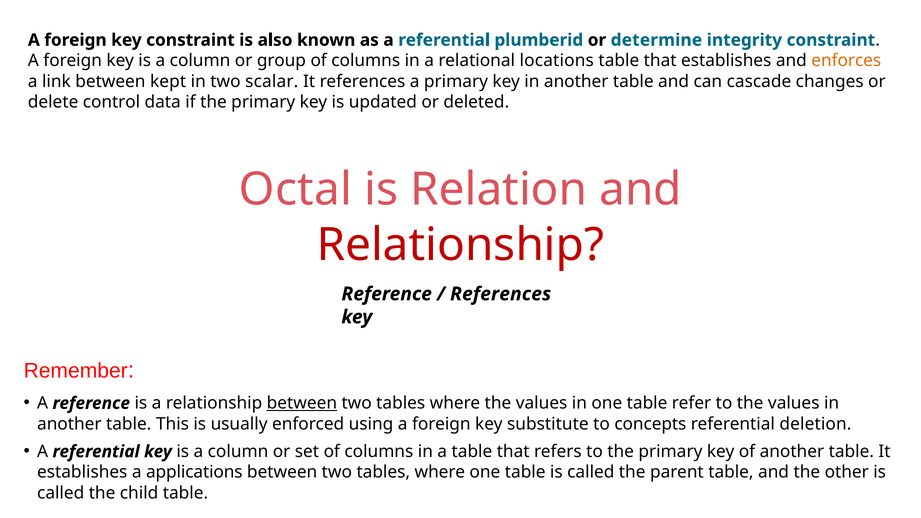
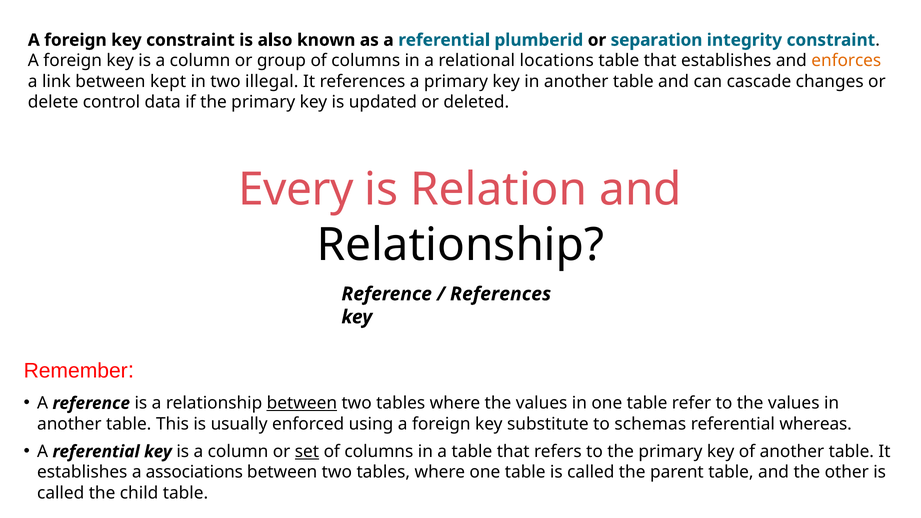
determine: determine -> separation (657, 40)
scalar: scalar -> illegal (272, 82)
Octal: Octal -> Every (296, 190)
Relationship colour: red -> black (460, 245)
concepts: concepts -> schemas (650, 424)
deletion: deletion -> whereas (816, 424)
set underline: none -> present (307, 452)
applications: applications -> associations (194, 472)
